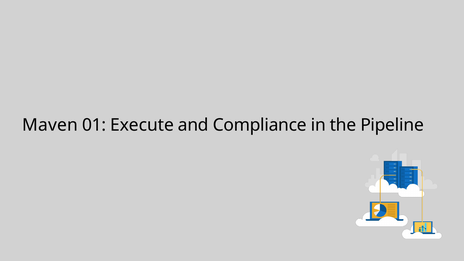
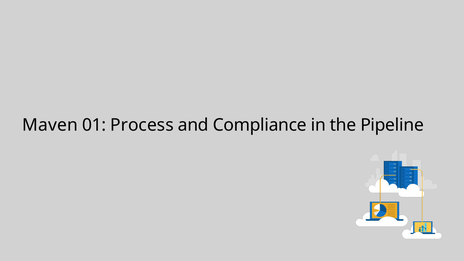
Execute: Execute -> Process (142, 125)
